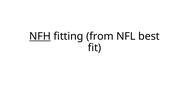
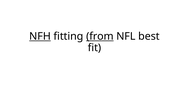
from underline: none -> present (100, 36)
